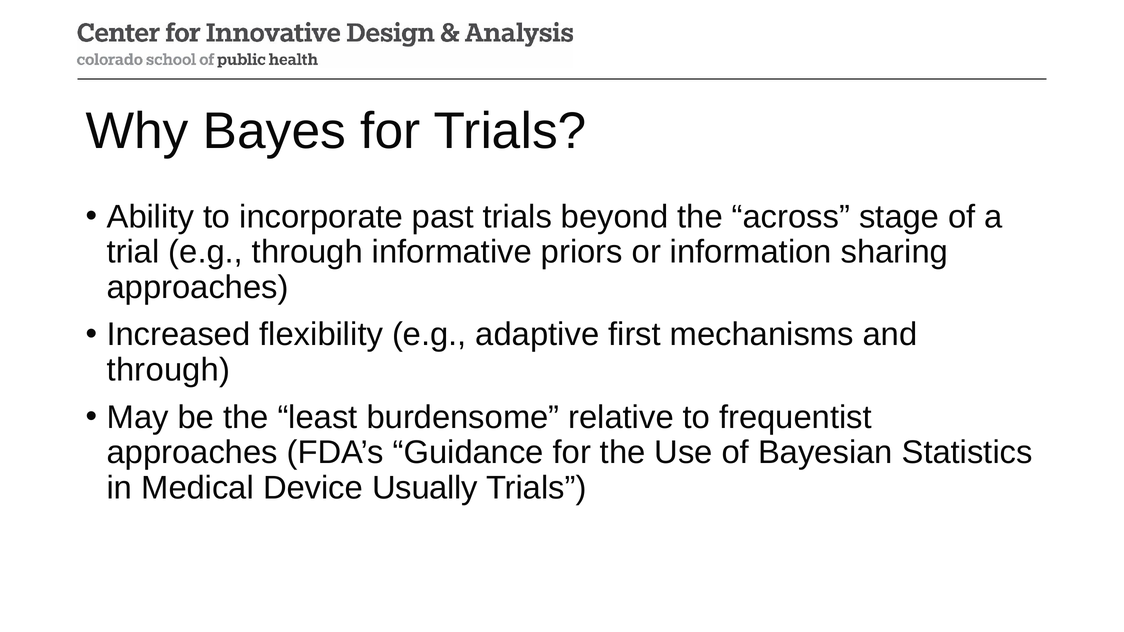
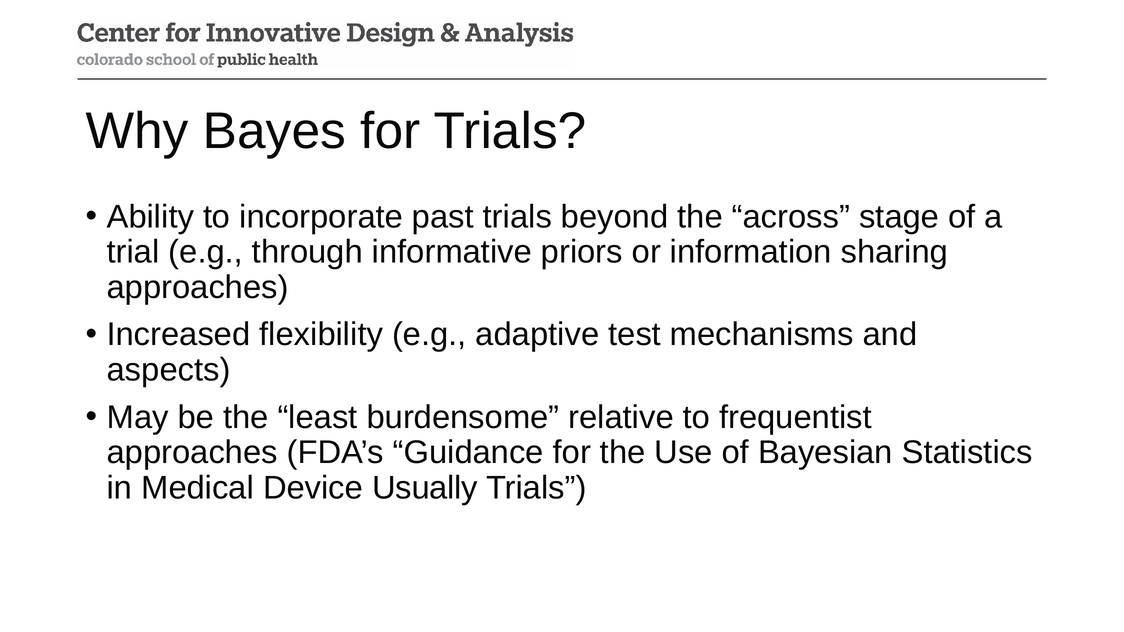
first: first -> test (635, 335)
through: through -> aspects (169, 370)
